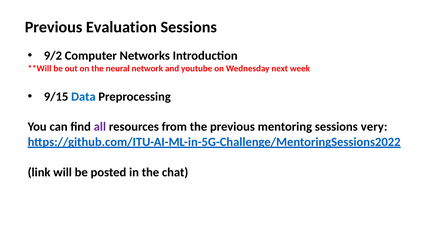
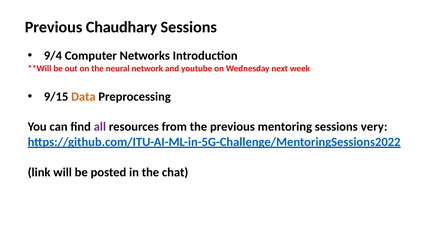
Evaluation: Evaluation -> Chaudhary (121, 27)
9/2: 9/2 -> 9/4 (53, 56)
Data colour: blue -> orange (83, 97)
